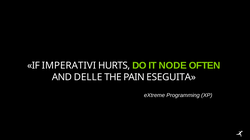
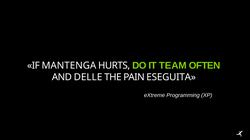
IMPERATIVI: IMPERATIVI -> MANTENGA (69, 66)
NODE: NODE -> TEAM (173, 66)
